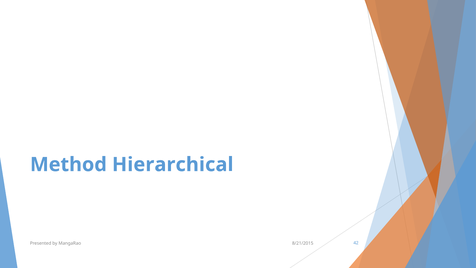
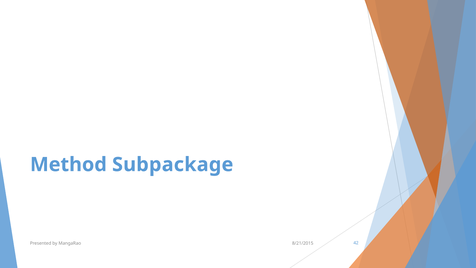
Hierarchical: Hierarchical -> Subpackage (173, 164)
